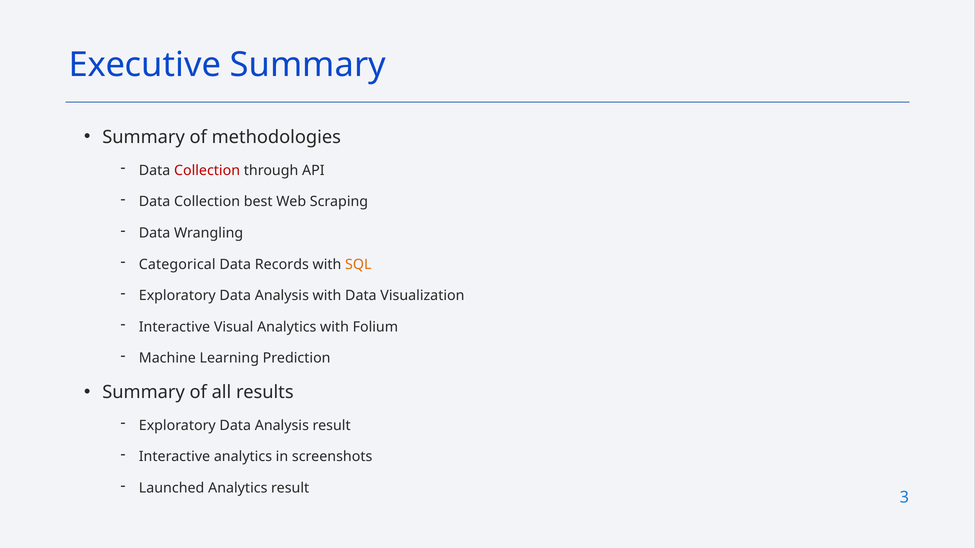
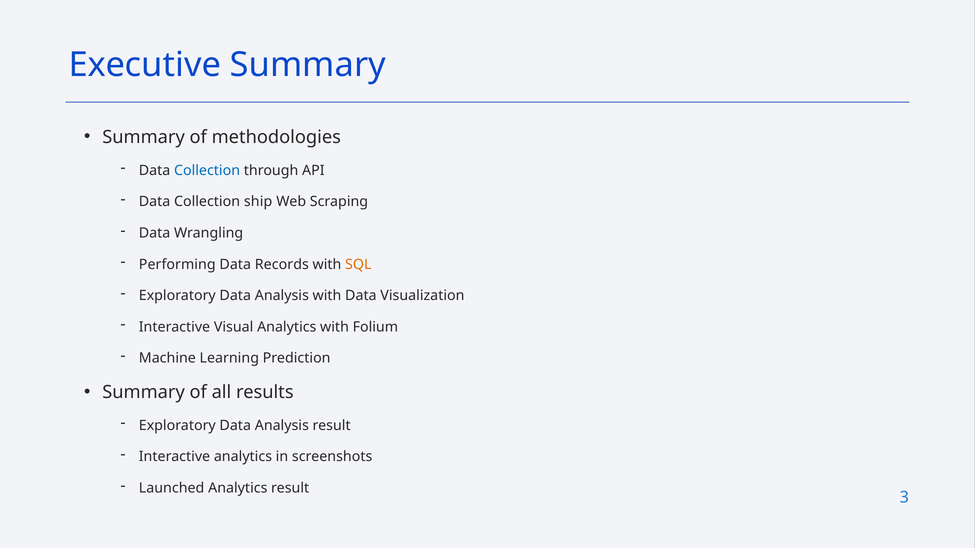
Collection colour: red -> blue (207, 171)
best: best -> ship (258, 202)
Categorical: Categorical -> Performing (177, 265)
